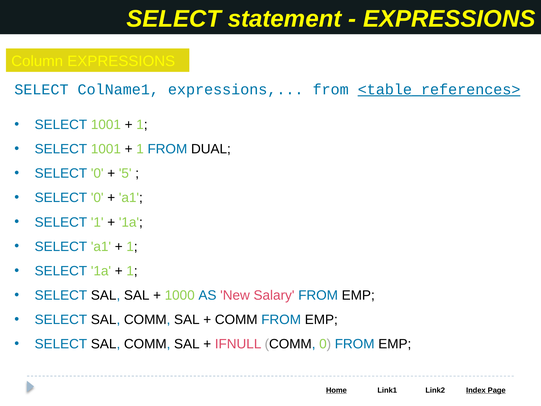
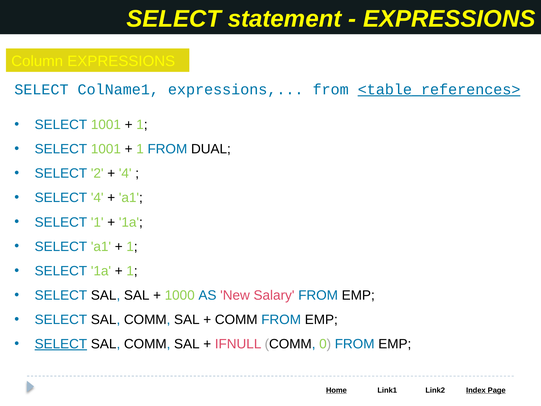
0: 0 -> 2 (97, 173)
5: 5 -> 4 (125, 173)
0: 0 -> 4 (97, 198)
SELECT underline: none -> present (61, 344)
